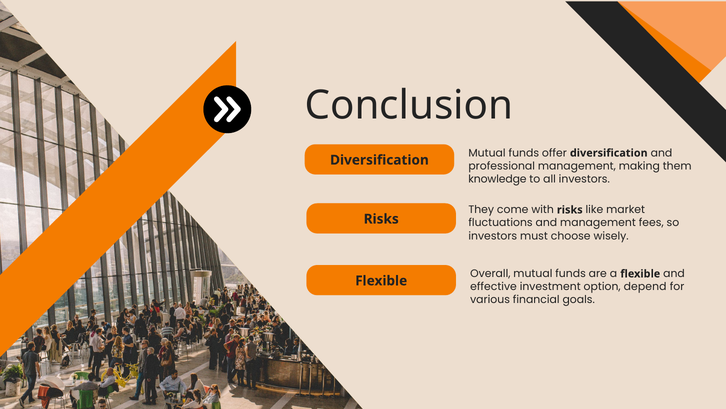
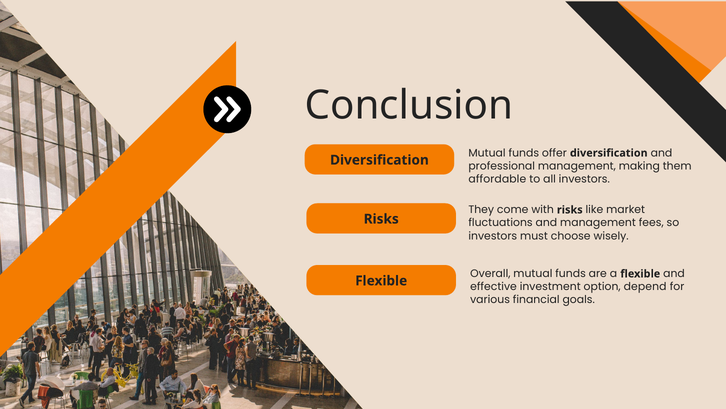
knowledge: knowledge -> affordable (497, 179)
